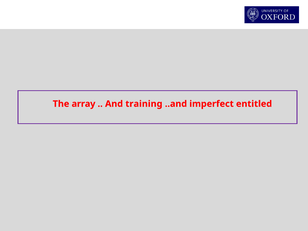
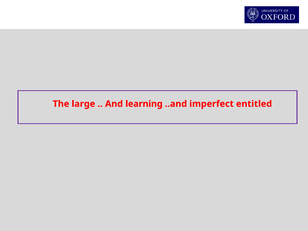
array: array -> large (83, 104)
training: training -> learning (144, 104)
